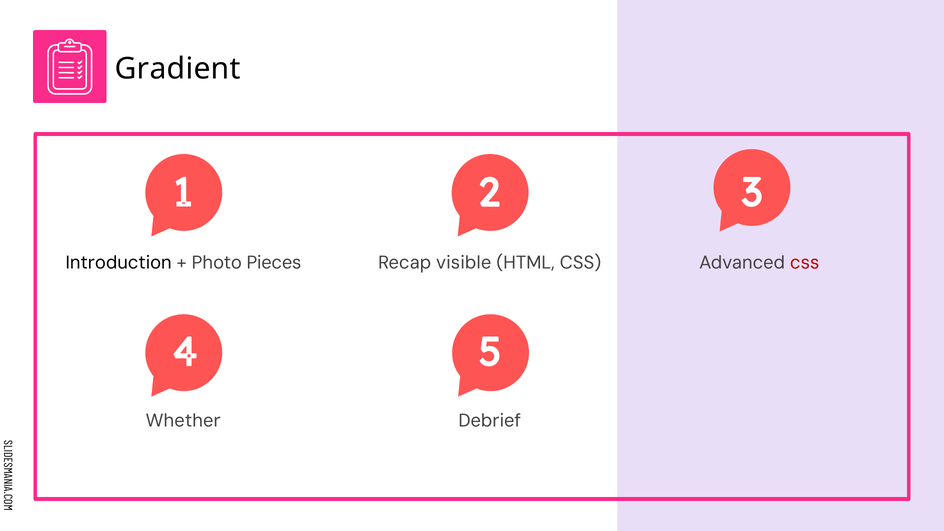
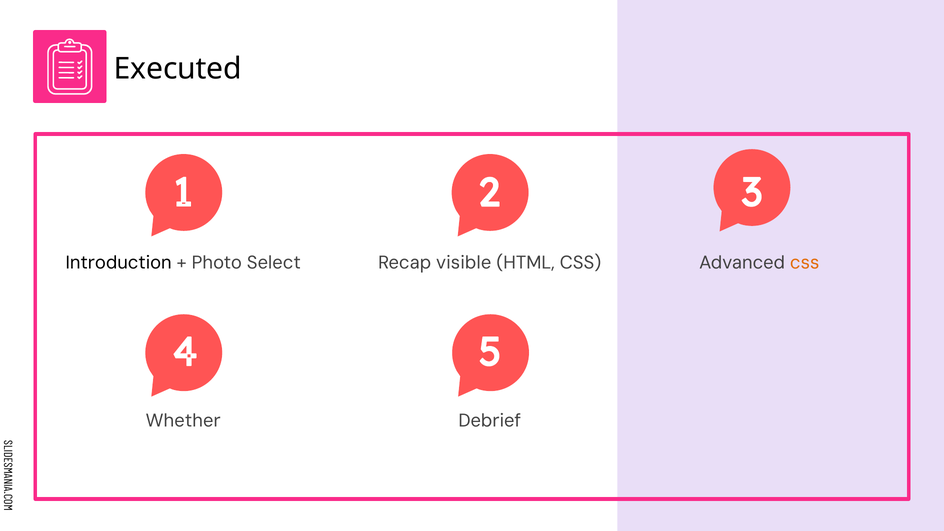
Gradient: Gradient -> Executed (178, 69)
Pieces: Pieces -> Select (274, 263)
css colour: red -> orange (805, 263)
